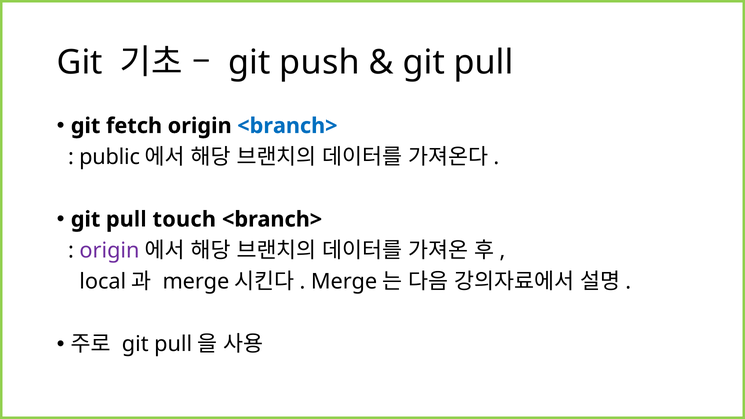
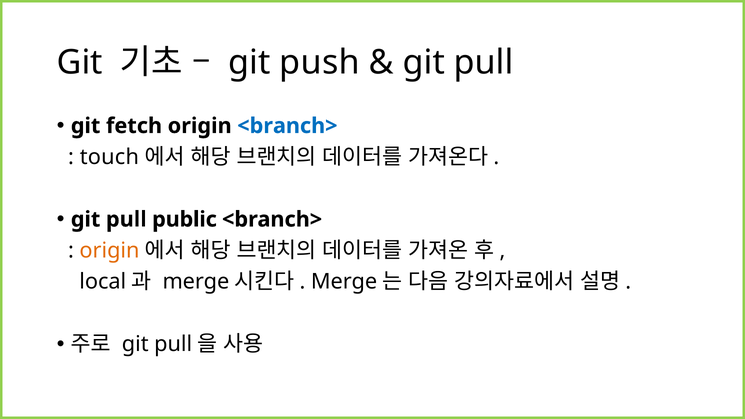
public: public -> touch (109, 157)
touch: touch -> public (184, 219)
origin colour: purple -> orange (109, 251)
